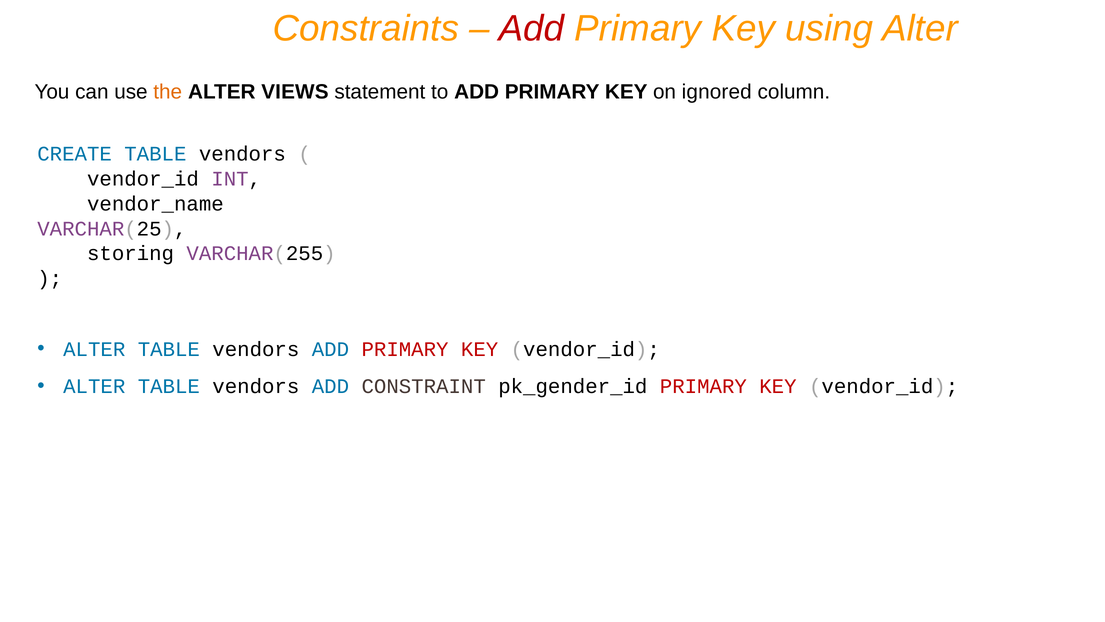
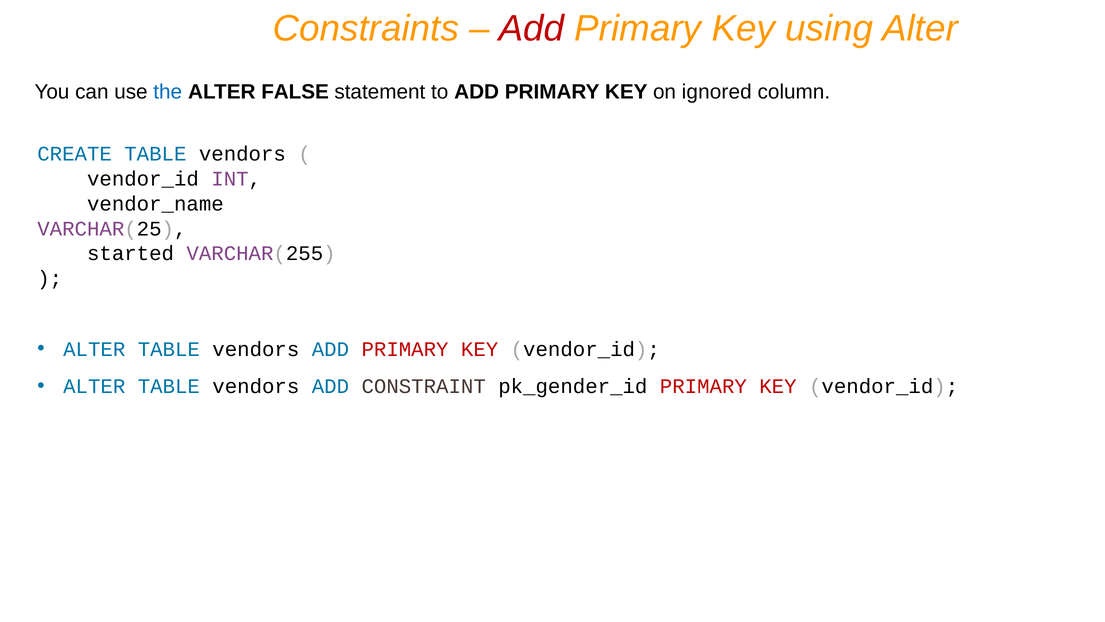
the colour: orange -> blue (168, 92)
VIEWS: VIEWS -> FALSE (295, 92)
storing: storing -> started (131, 253)
